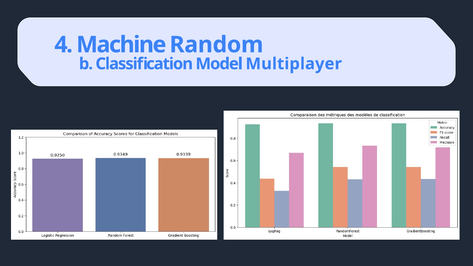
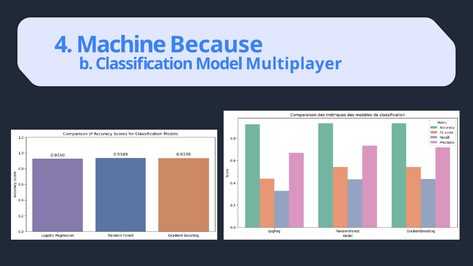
Random: Random -> Because (216, 45)
